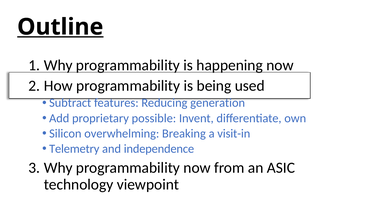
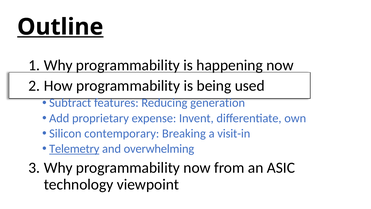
possible: possible -> expense (154, 118)
overwhelming: overwhelming -> contemporary (122, 133)
Telemetry underline: none -> present (74, 149)
independence: independence -> overwhelming (159, 149)
